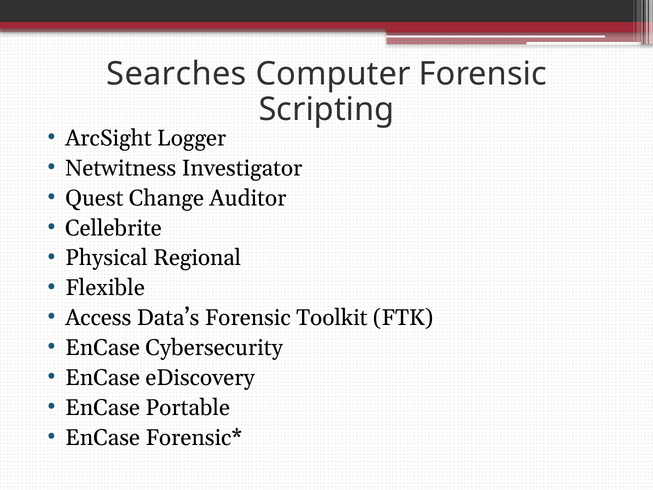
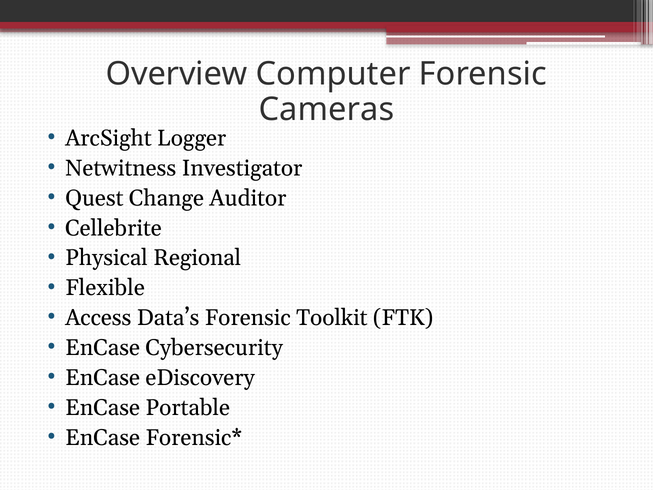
Searches: Searches -> Overview (177, 74)
Scripting: Scripting -> Cameras (326, 109)
